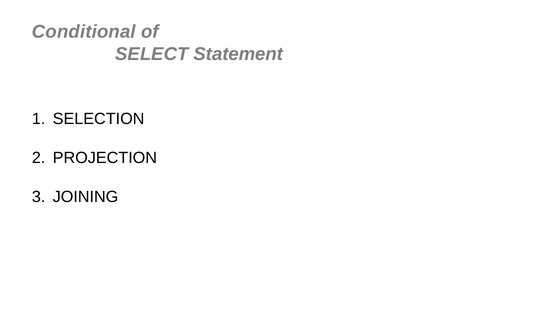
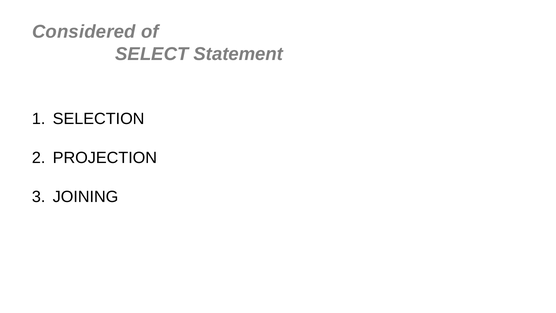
Conditional: Conditional -> Considered (84, 32)
